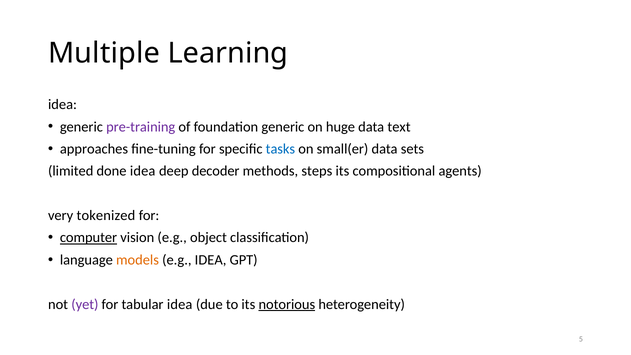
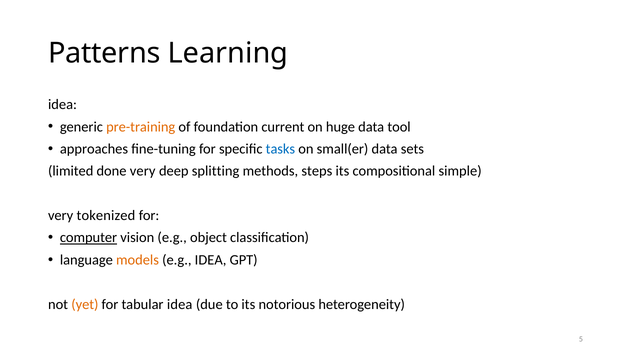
Multiple: Multiple -> Patterns (104, 53)
pre-training colour: purple -> orange (141, 127)
foundation generic: generic -> current (283, 127)
text: text -> tool (399, 127)
done idea: idea -> very (143, 171)
decoder: decoder -> splitting (216, 171)
agents: agents -> simple (460, 171)
yet colour: purple -> orange (85, 304)
notorious underline: present -> none (287, 304)
